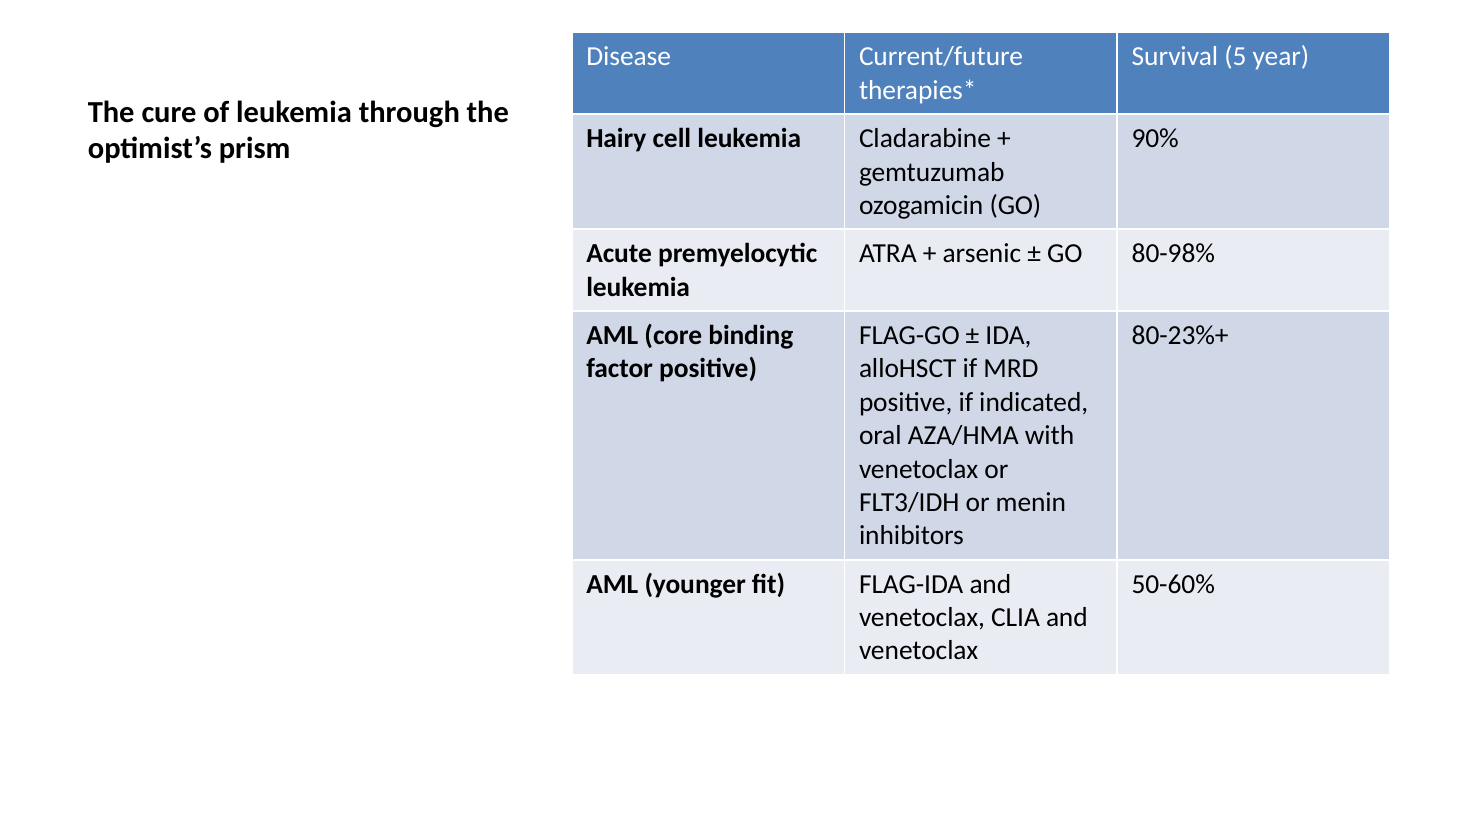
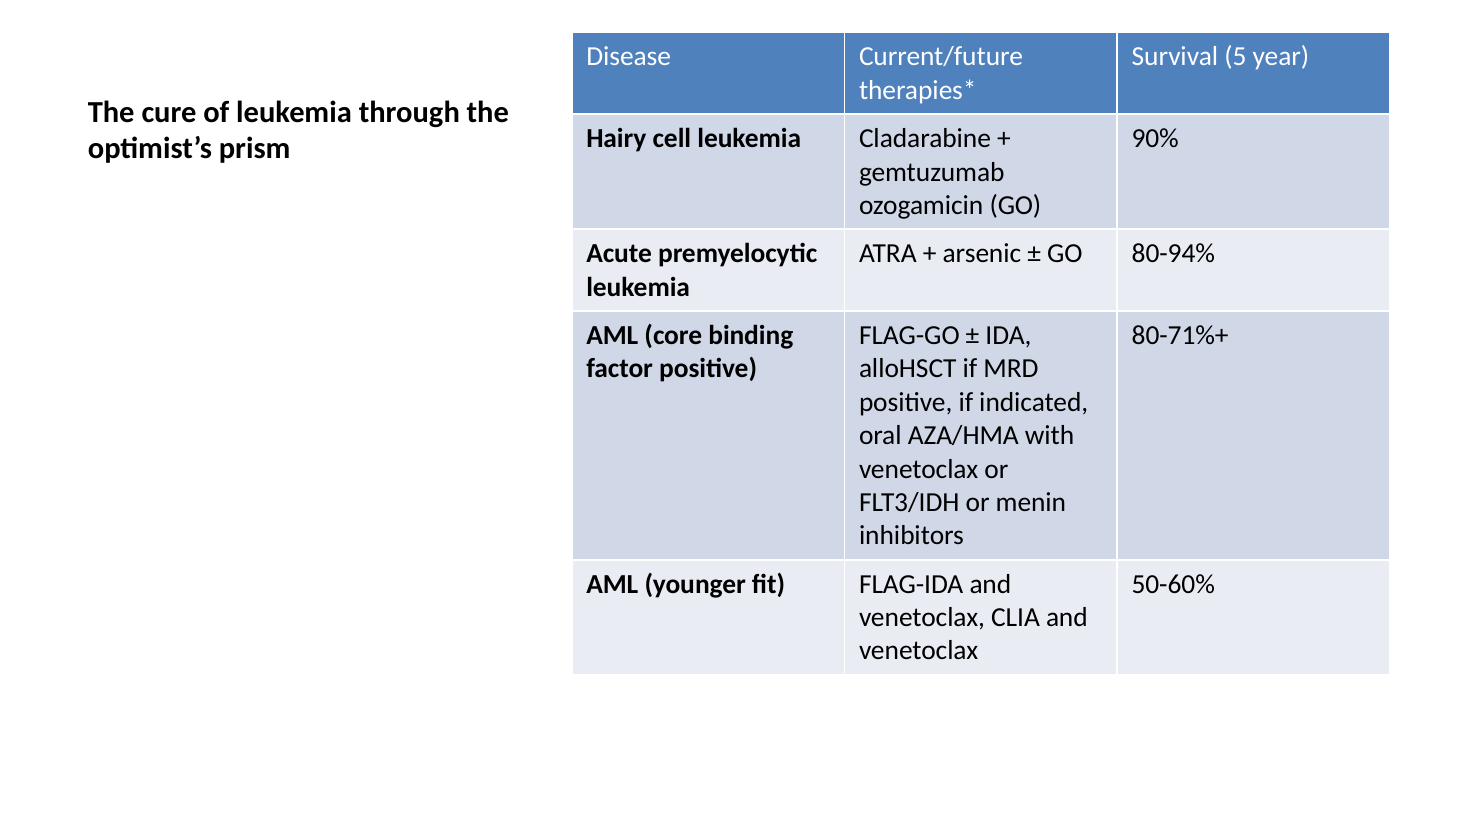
80-98%: 80-98% -> 80-94% (1173, 254)
80-23%+: 80-23%+ -> 80-71%+ (1180, 335)
